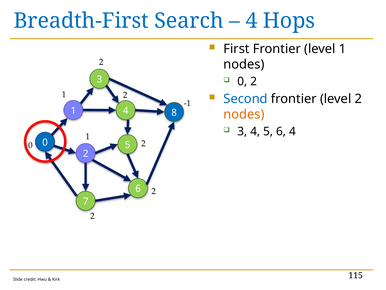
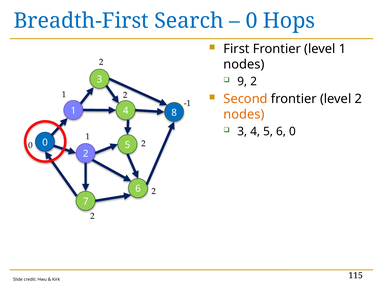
4: 4 -> 0 (251, 21)
0: 0 -> 9 (242, 81)
Second colour: blue -> orange (246, 99)
6 4: 4 -> 0 (292, 131)
